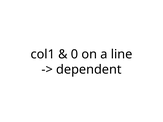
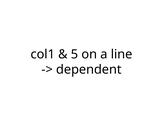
0: 0 -> 5 (74, 54)
